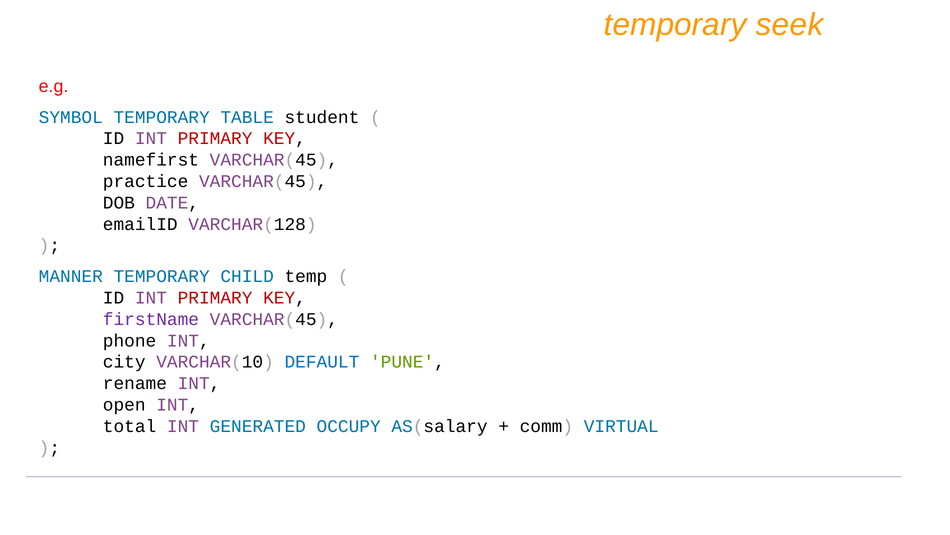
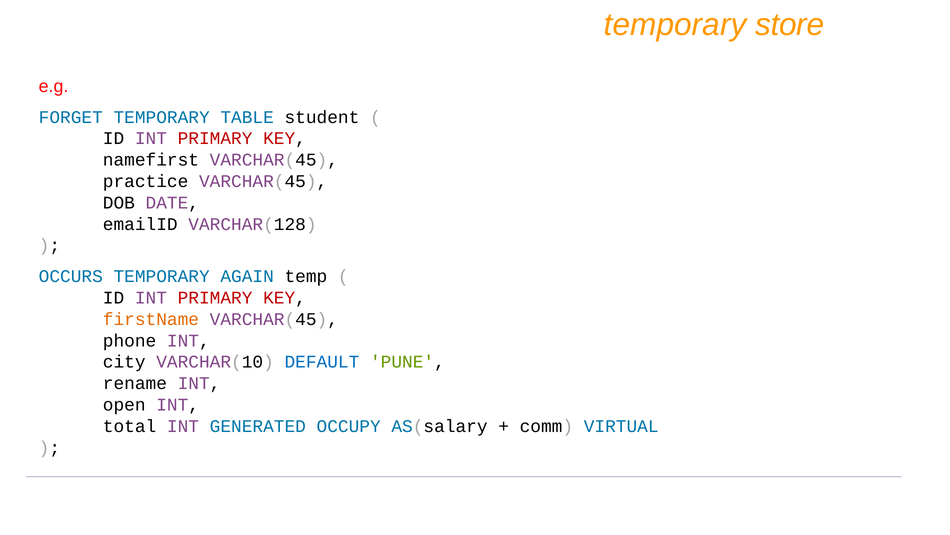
seek: seek -> store (790, 25)
SYMBOL: SYMBOL -> FORGET (71, 117)
MANNER: MANNER -> OCCURS (71, 276)
CHILD: CHILD -> AGAIN (247, 276)
firstName colour: purple -> orange (151, 319)
